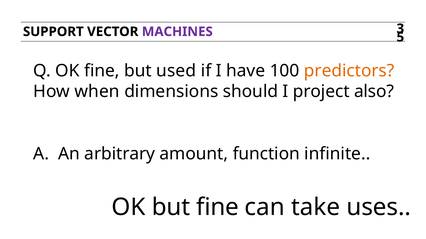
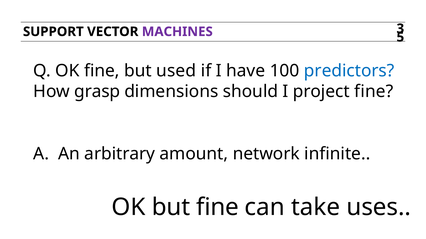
predictors colour: orange -> blue (349, 71)
when: when -> grasp (97, 92)
project also: also -> fine (374, 92)
function: function -> network (266, 154)
